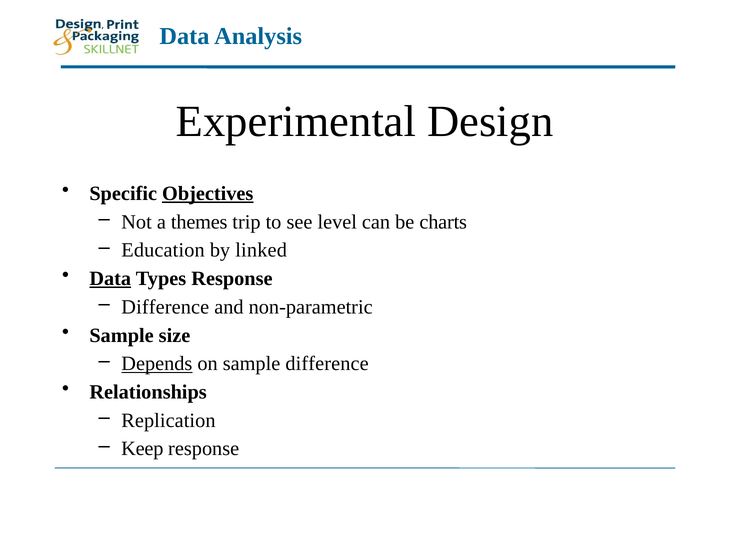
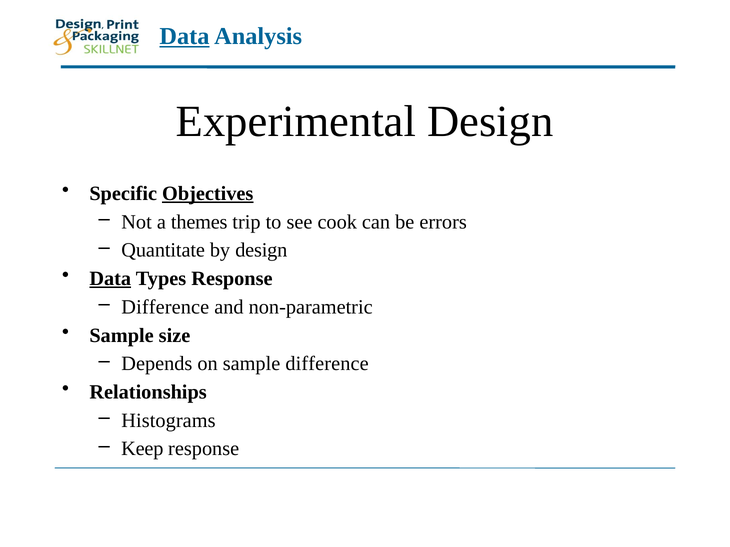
Data underline: none -> present (184, 36)
level: level -> cook (337, 222)
charts: charts -> errors (443, 222)
Education: Education -> Quantitate (163, 250)
by linked: linked -> design (261, 250)
Depends underline: present -> none (157, 364)
Replication: Replication -> Histograms (168, 421)
